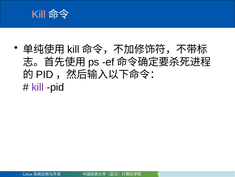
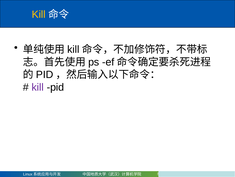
Kill colour: pink -> yellow (39, 14)
